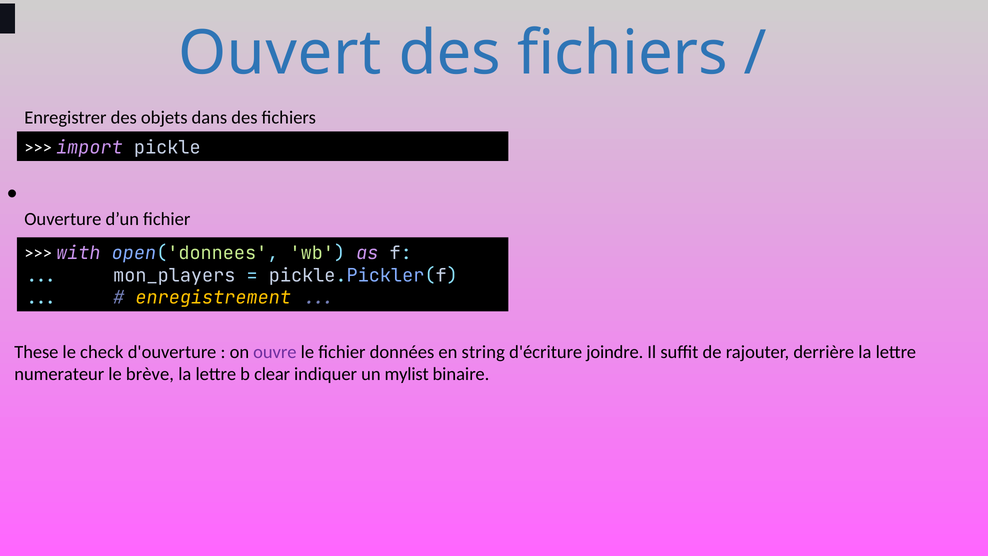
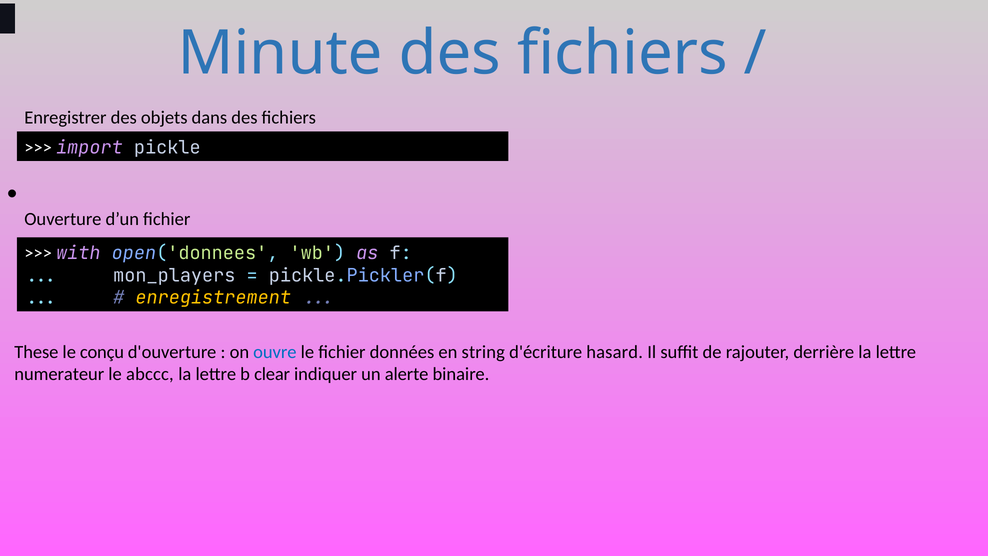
Ouvert: Ouvert -> Minute (280, 53)
check: check -> conçu (102, 352)
ouvre colour: purple -> blue (275, 352)
joindre: joindre -> hasard (615, 352)
brève: brève -> abccc (150, 374)
mylist: mylist -> alerte (407, 374)
